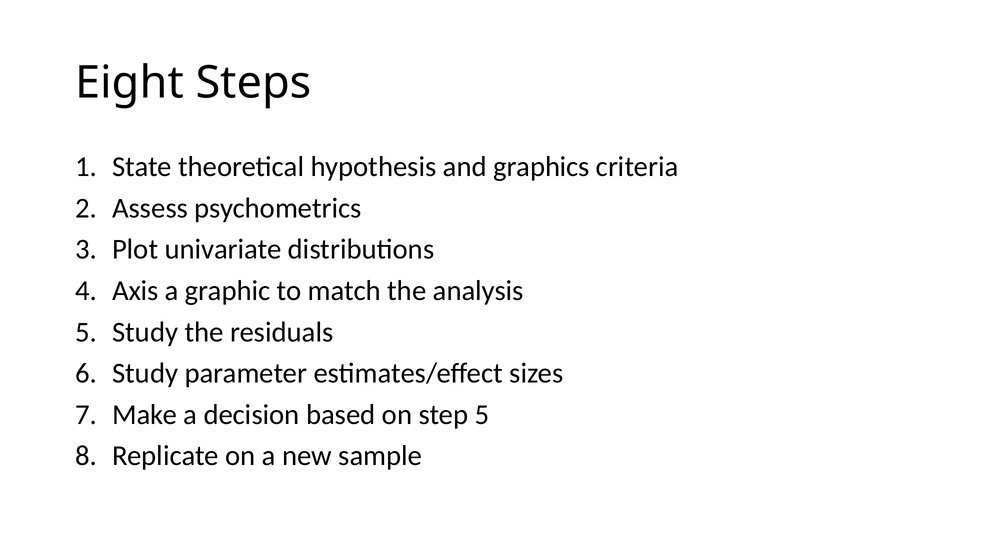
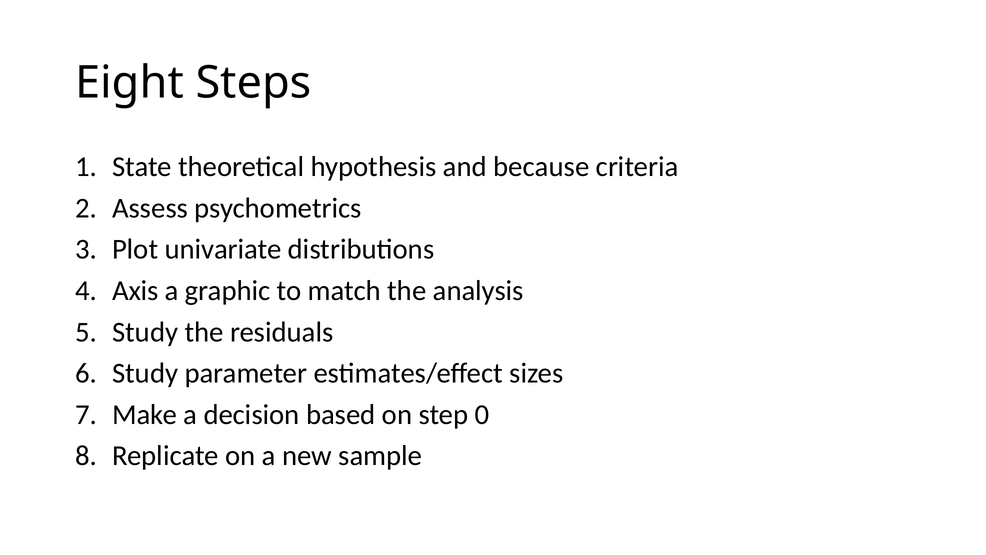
graphics: graphics -> because (541, 167)
step 5: 5 -> 0 (482, 414)
